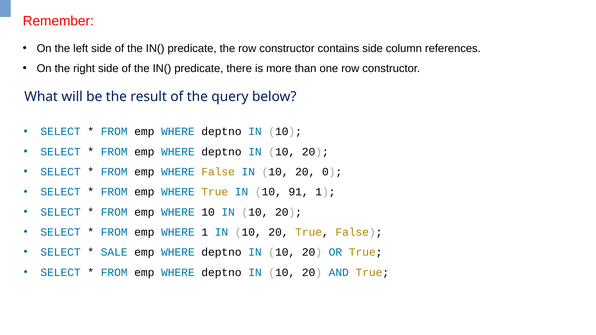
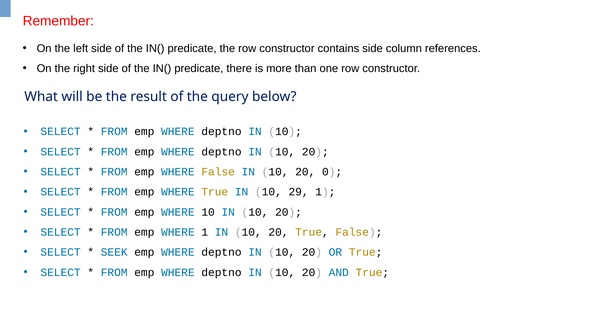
91: 91 -> 29 (299, 192)
SALE: SALE -> SEEK (114, 252)
